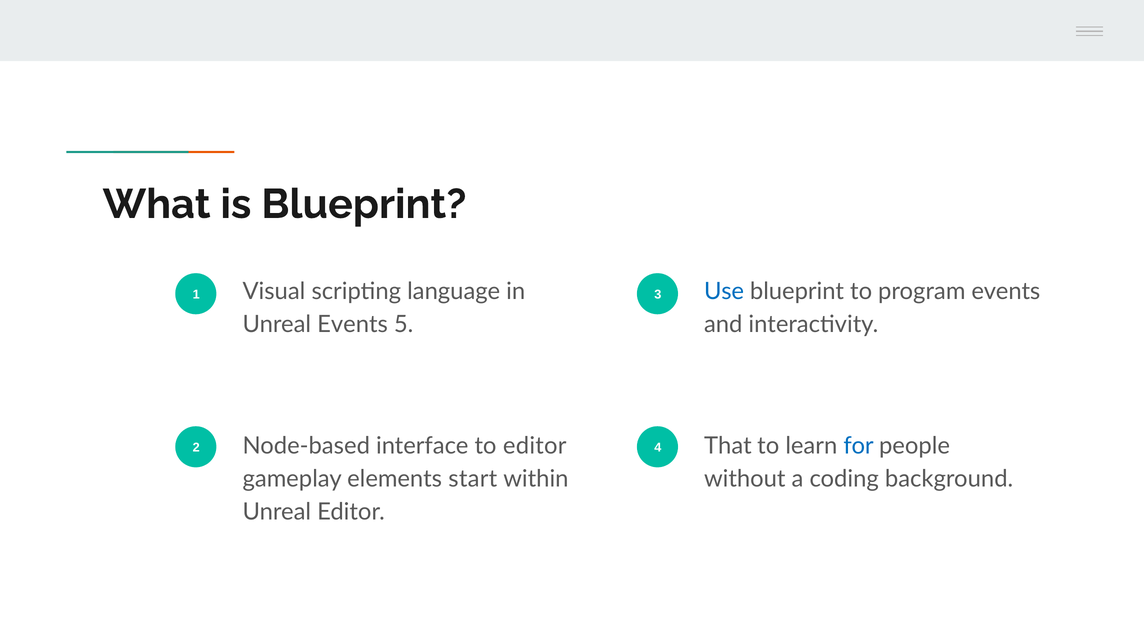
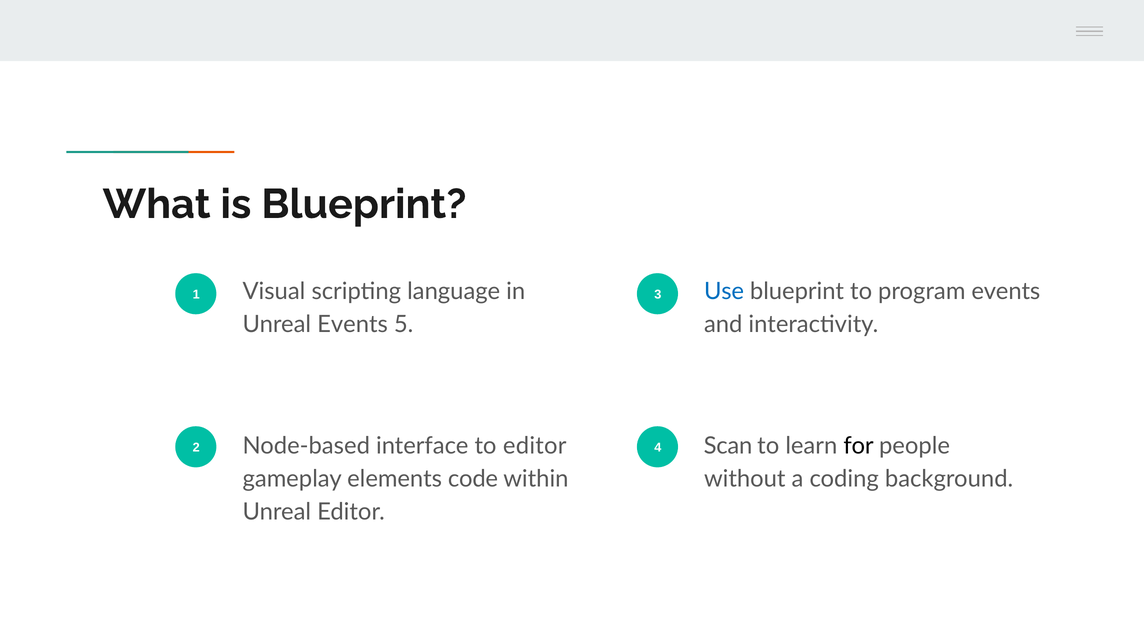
That: That -> Scan (728, 446)
for colour: blue -> black (859, 446)
start: start -> code (473, 478)
